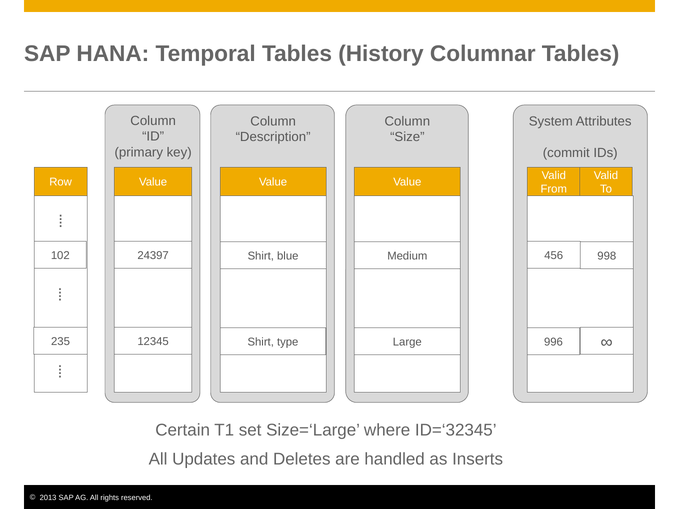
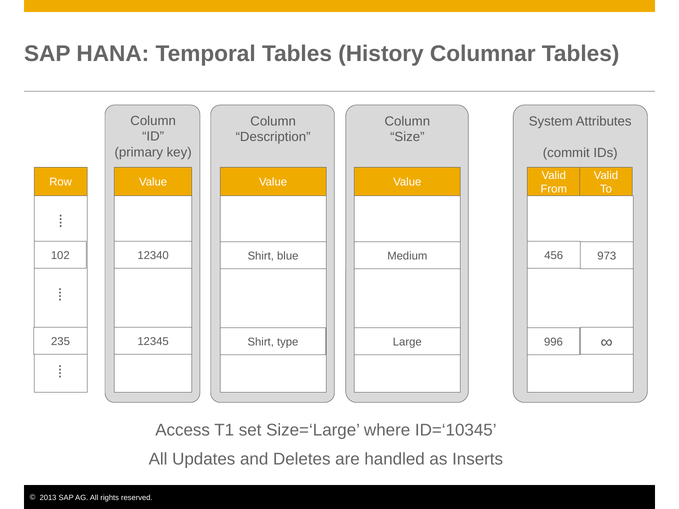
24397: 24397 -> 12340 (153, 256)
998: 998 -> 973 (607, 256)
Certain: Certain -> Access (183, 431)
ID=‘32345: ID=‘32345 -> ID=‘10345 (456, 431)
